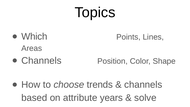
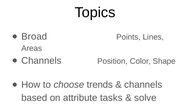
Which: Which -> Broad (34, 37)
years: years -> tasks (111, 98)
